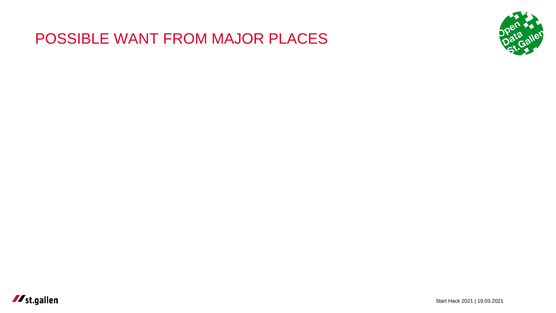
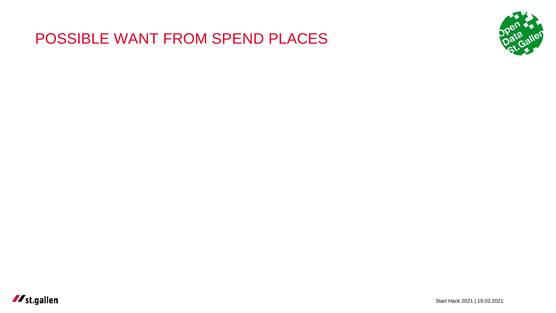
MAJOR: MAJOR -> SPEND (238, 39)
